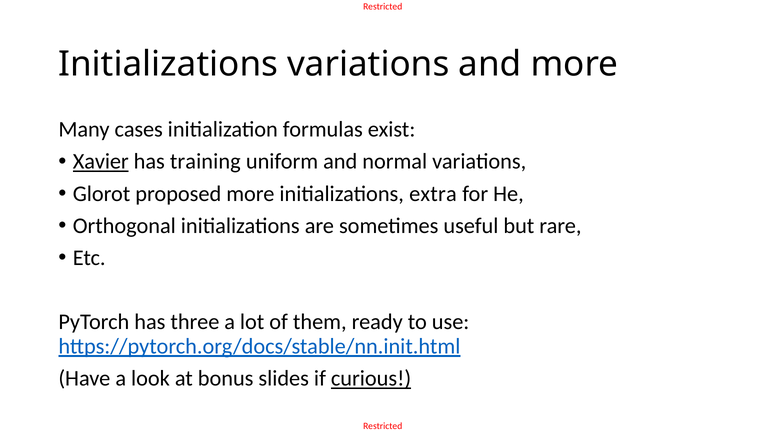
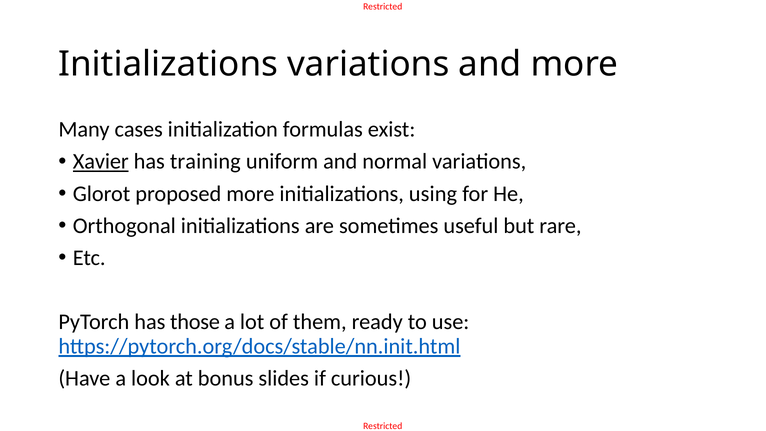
extra: extra -> using (433, 194)
three: three -> those (195, 322)
curious underline: present -> none (371, 379)
